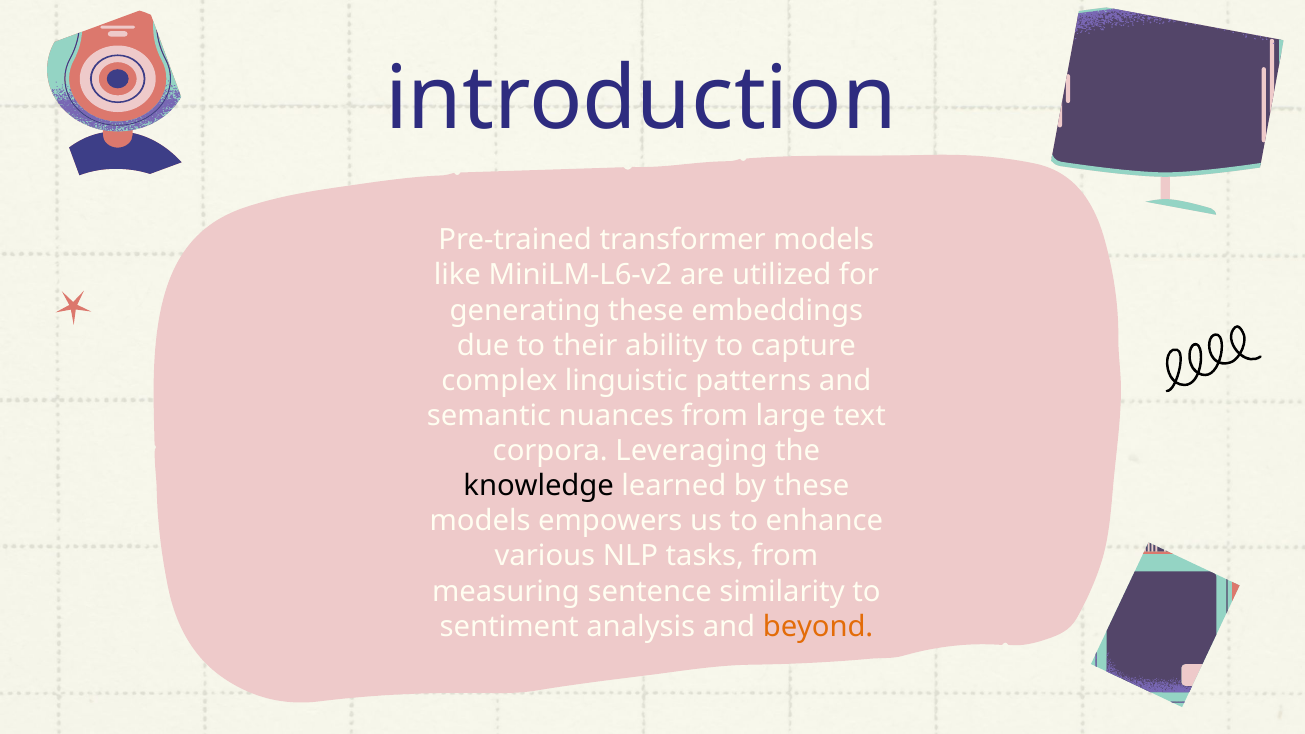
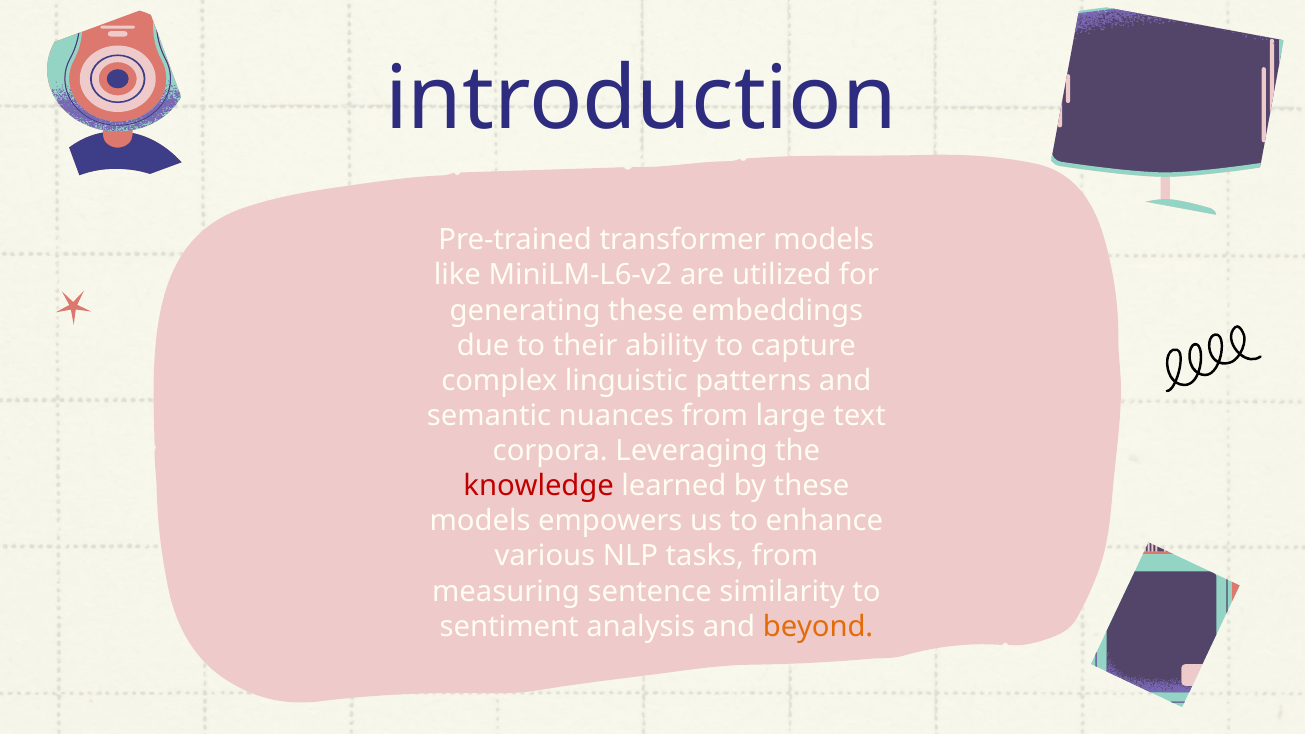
knowledge colour: black -> red (539, 486)
